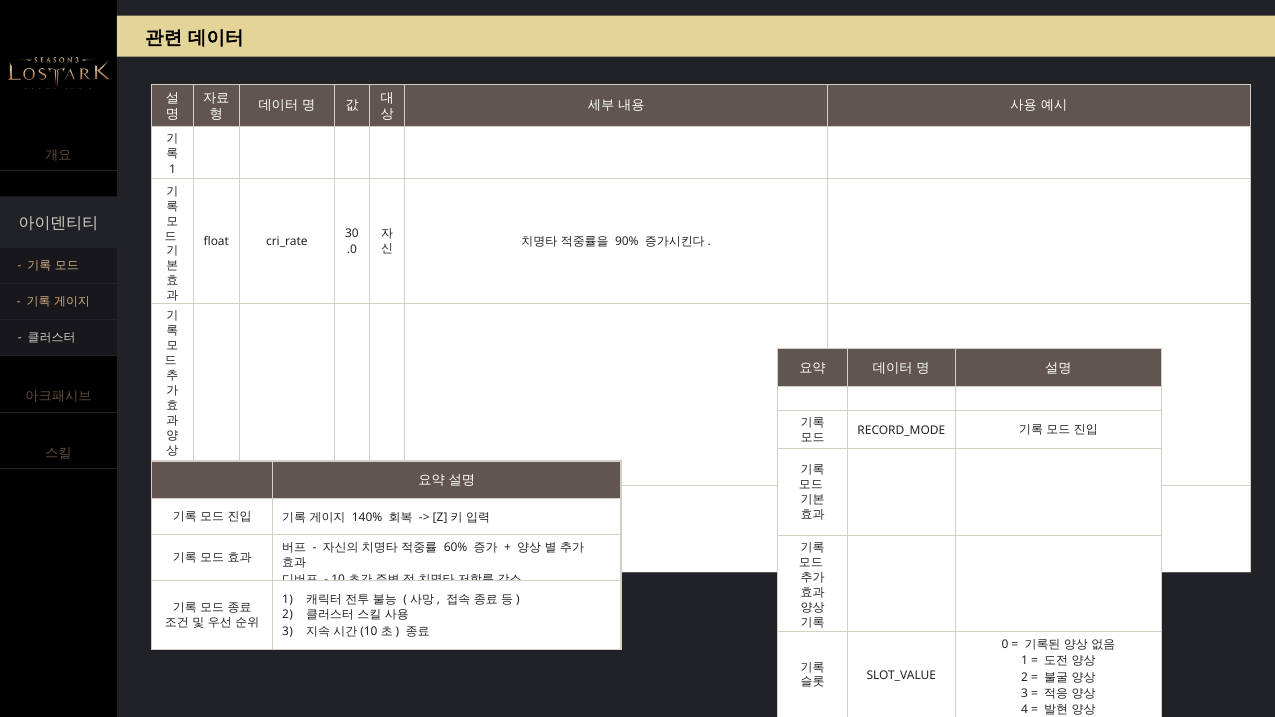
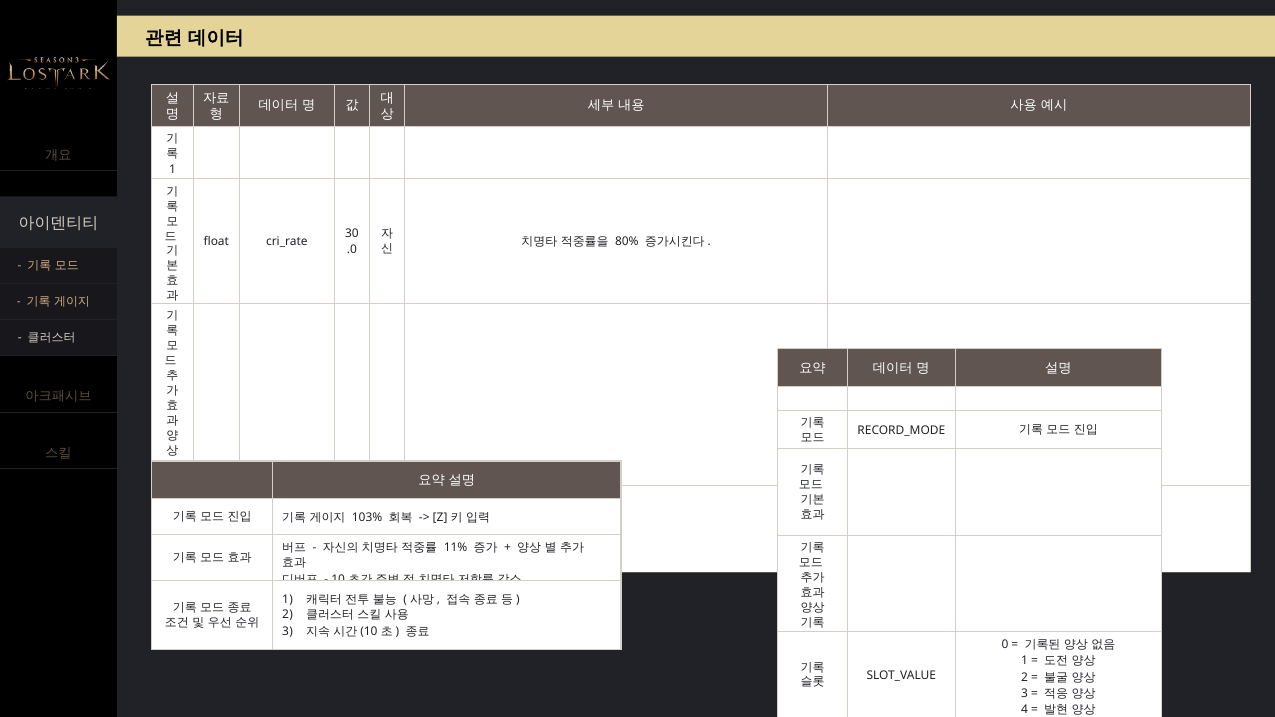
90%: 90% -> 80% (627, 242)
140%: 140% -> 103% (367, 517)
60%: 60% -> 11% (456, 548)
